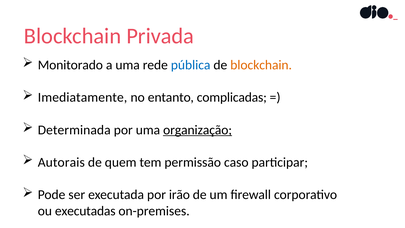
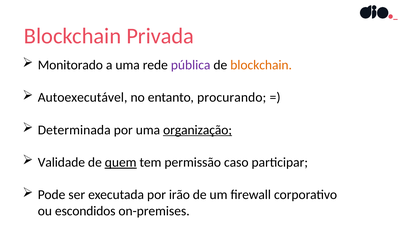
pública colour: blue -> purple (191, 65)
Imediatamente: Imediatamente -> Autoexecutável (83, 97)
complicadas: complicadas -> procurando (232, 97)
Autorais: Autorais -> Validade (61, 162)
quem underline: none -> present (121, 162)
executadas: executadas -> escondidos (85, 211)
